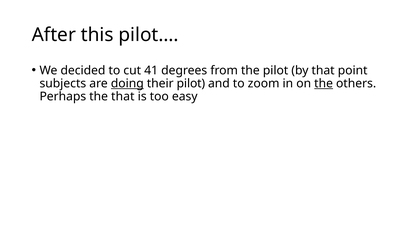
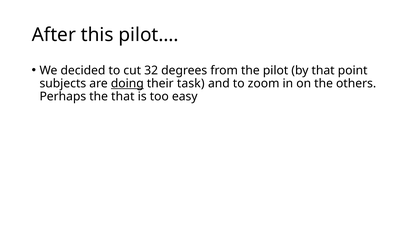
41: 41 -> 32 (151, 70)
their pilot: pilot -> task (191, 83)
the underline: present -> none (324, 83)
